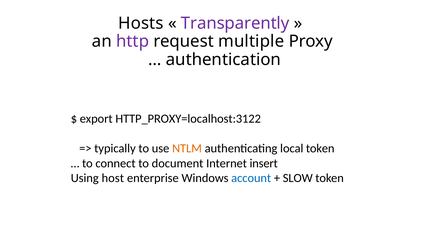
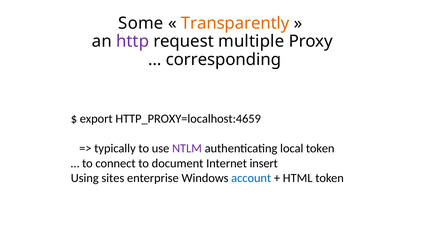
Hosts: Hosts -> Some (141, 23)
Transparently colour: purple -> orange (235, 23)
authentication: authentication -> corresponding (223, 60)
HTTP_PROXY=localhost:3122: HTTP_PROXY=localhost:3122 -> HTTP_PROXY=localhost:4659 (188, 119)
NTLM colour: orange -> purple (187, 148)
host: host -> sites (113, 178)
SLOW: SLOW -> HTML (298, 178)
